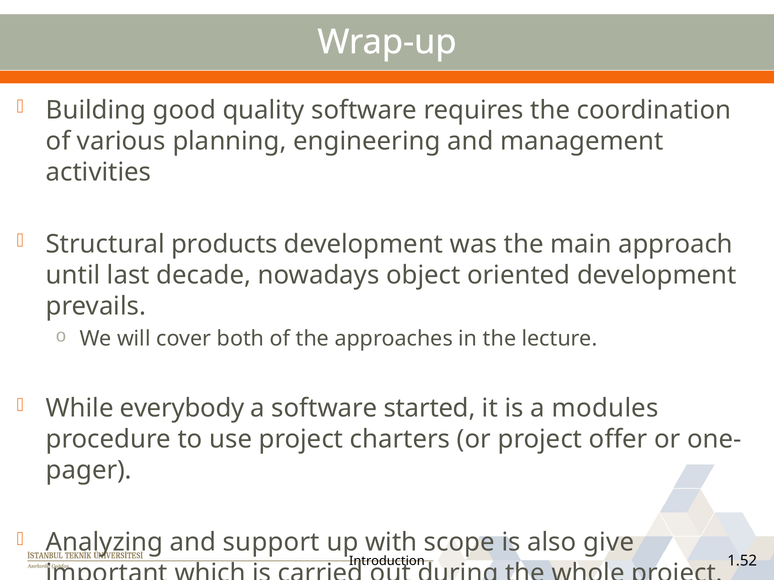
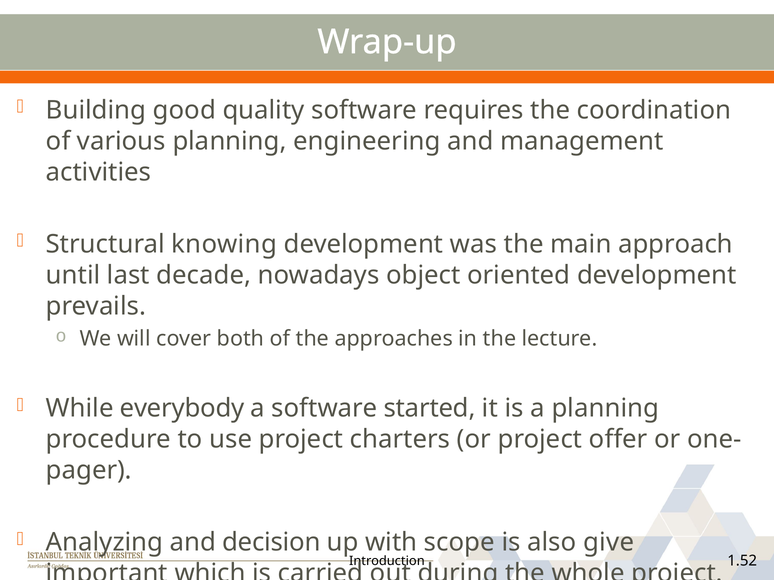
products: products -> knowing (224, 244)
a modules: modules -> planning (605, 409)
support: support -> decision (271, 543)
